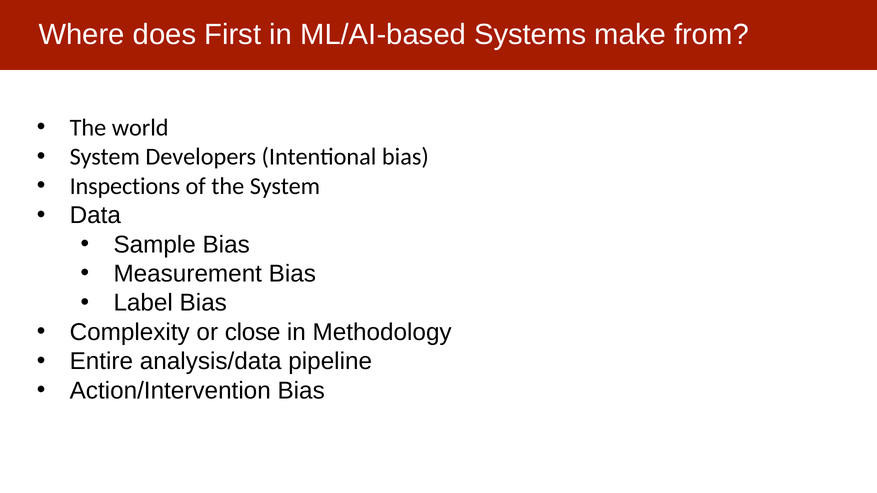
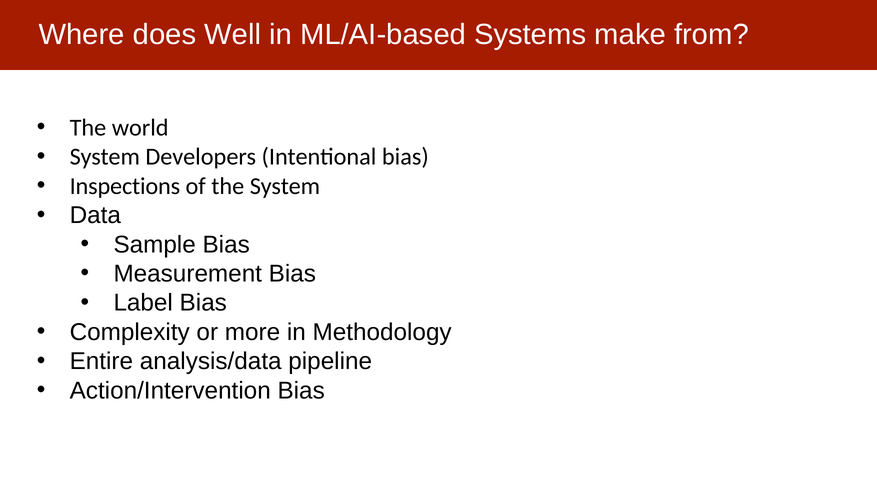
First: First -> Well (233, 35)
close: close -> more (252, 332)
